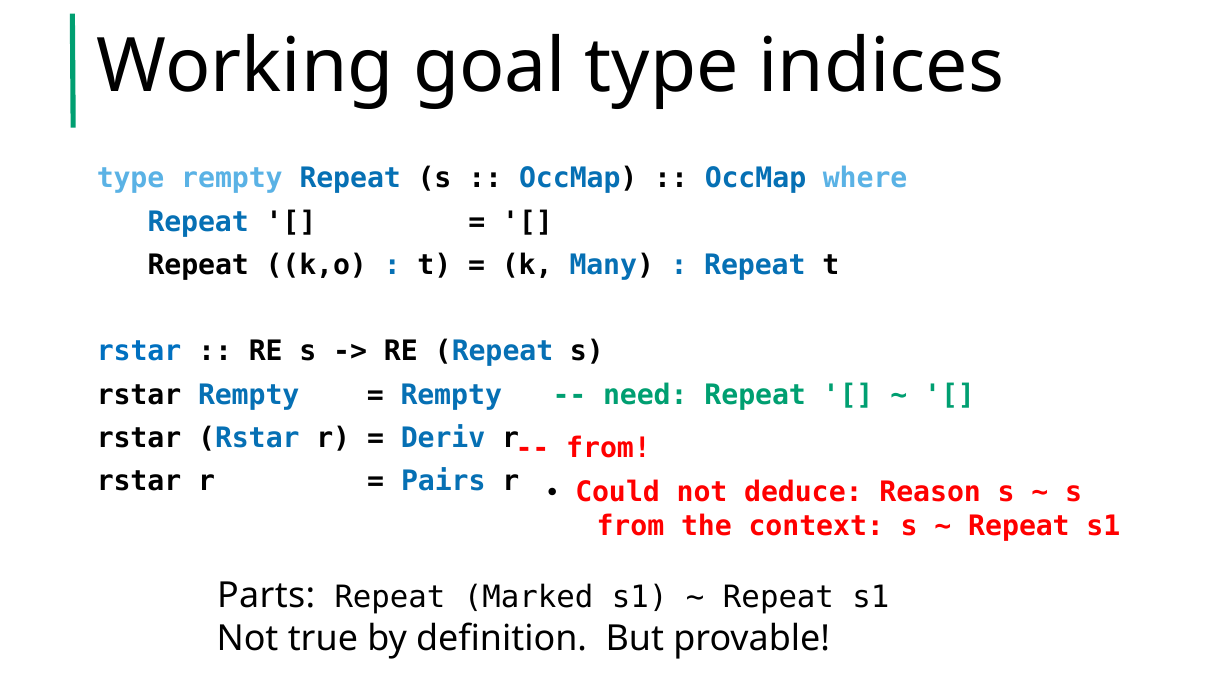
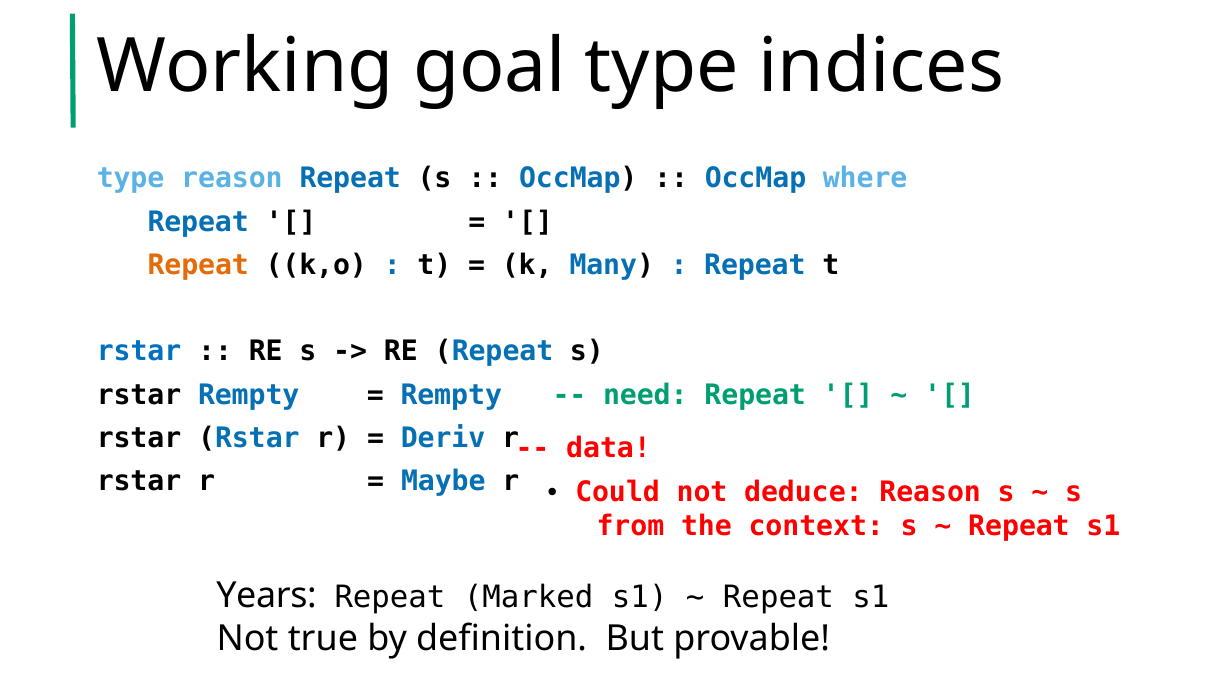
type rempty: rempty -> reason (232, 178)
Repeat colour: black -> orange (198, 265)
from: from -> data (609, 448)
Pairs: Pairs -> Maybe (443, 481)
Parts: Parts -> Years (267, 596)
